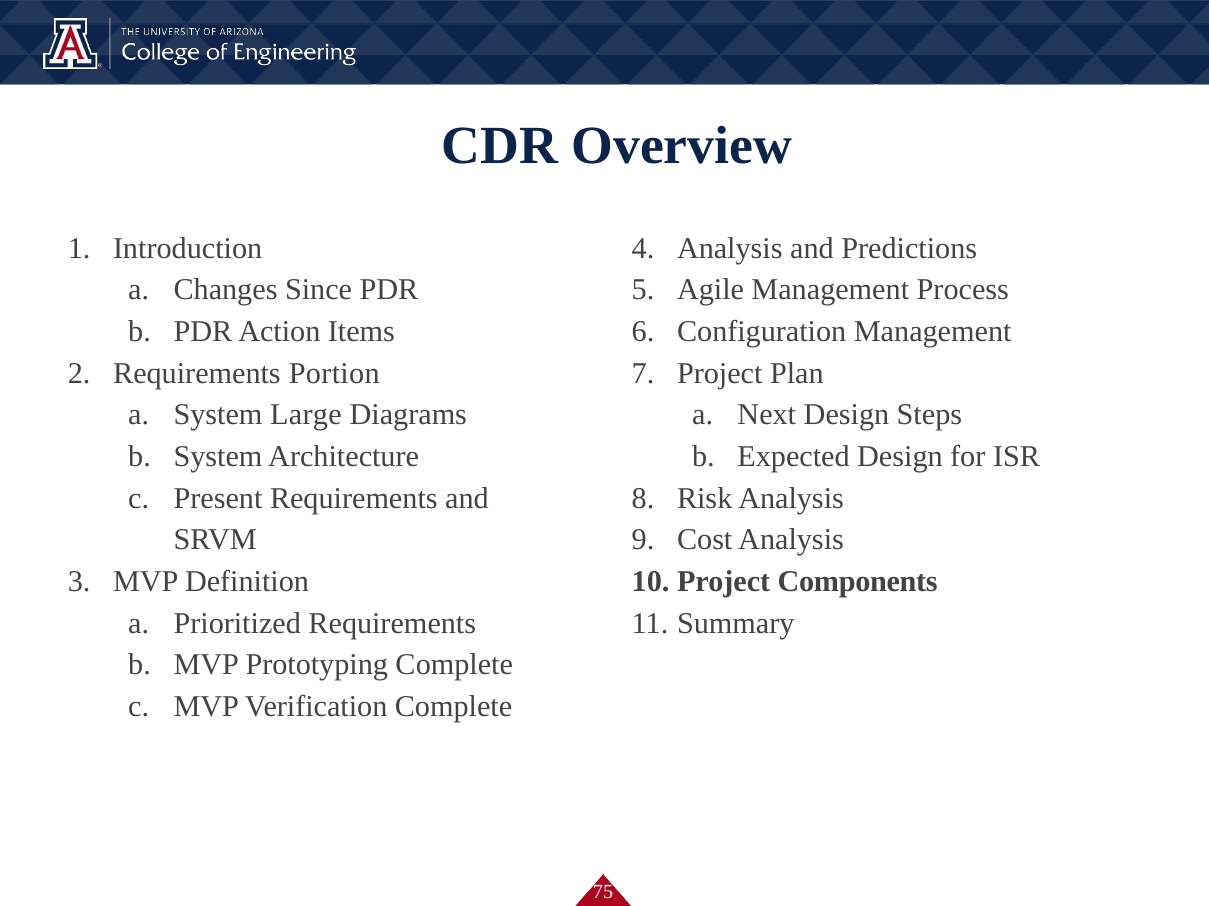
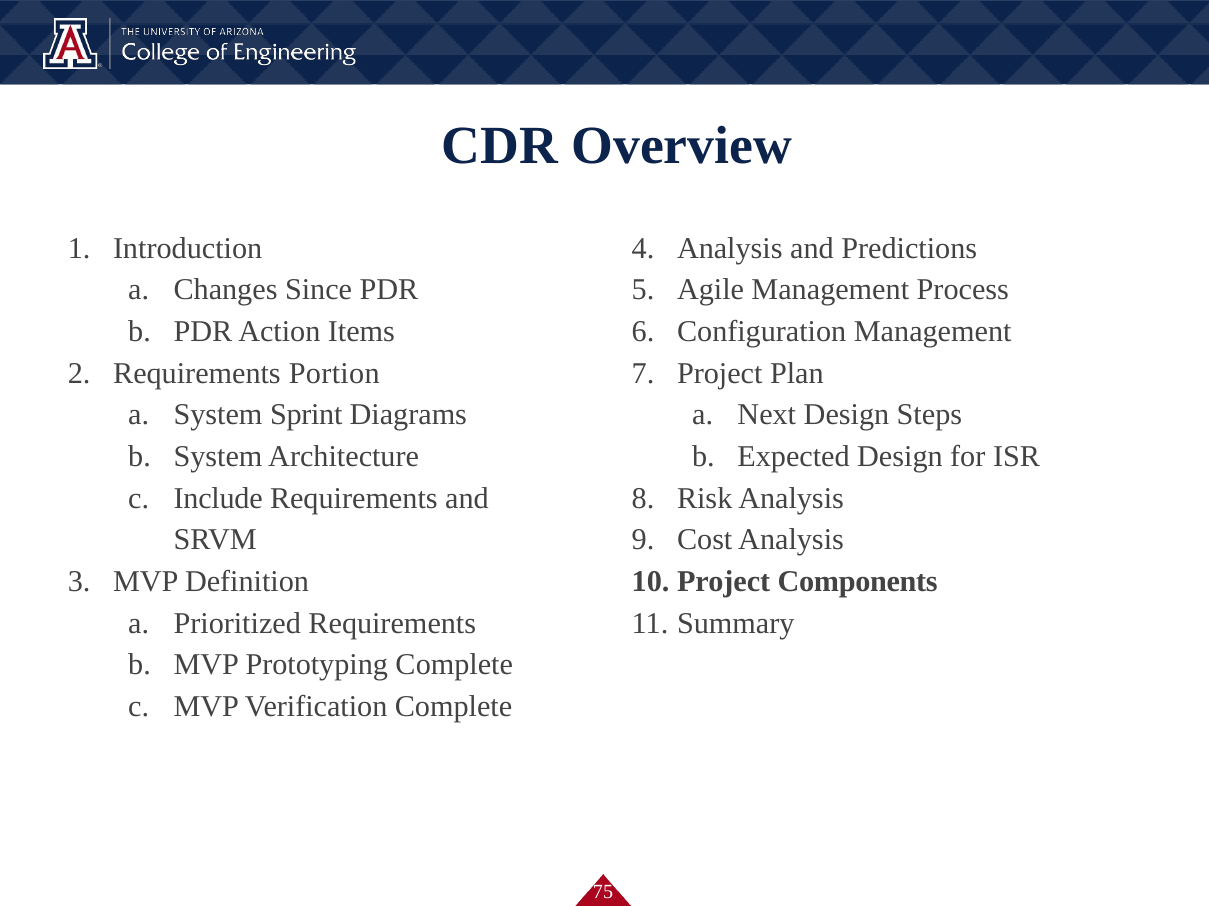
Large: Large -> Sprint (306, 415)
Present: Present -> Include (218, 499)
